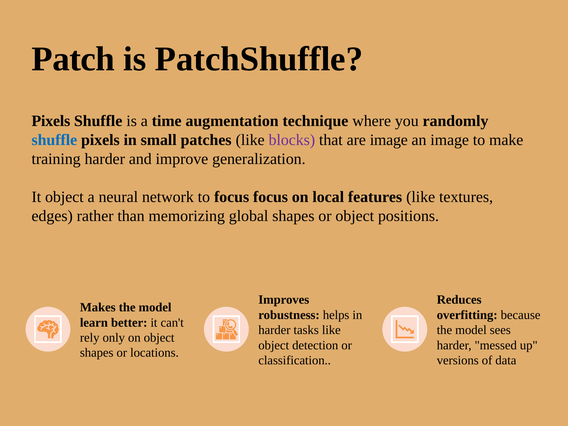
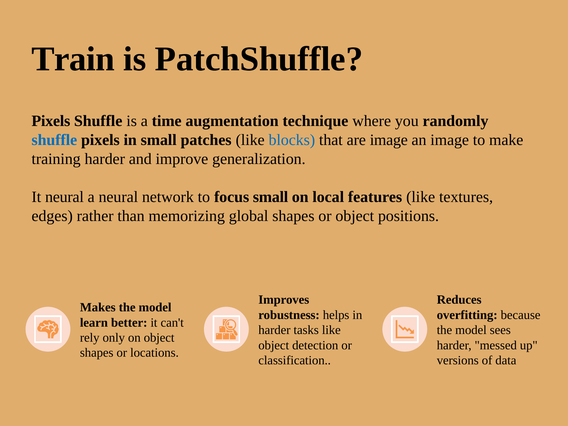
Patch: Patch -> Train (73, 59)
blocks colour: purple -> blue (292, 140)
It object: object -> neural (64, 197)
focus focus: focus -> small (271, 197)
